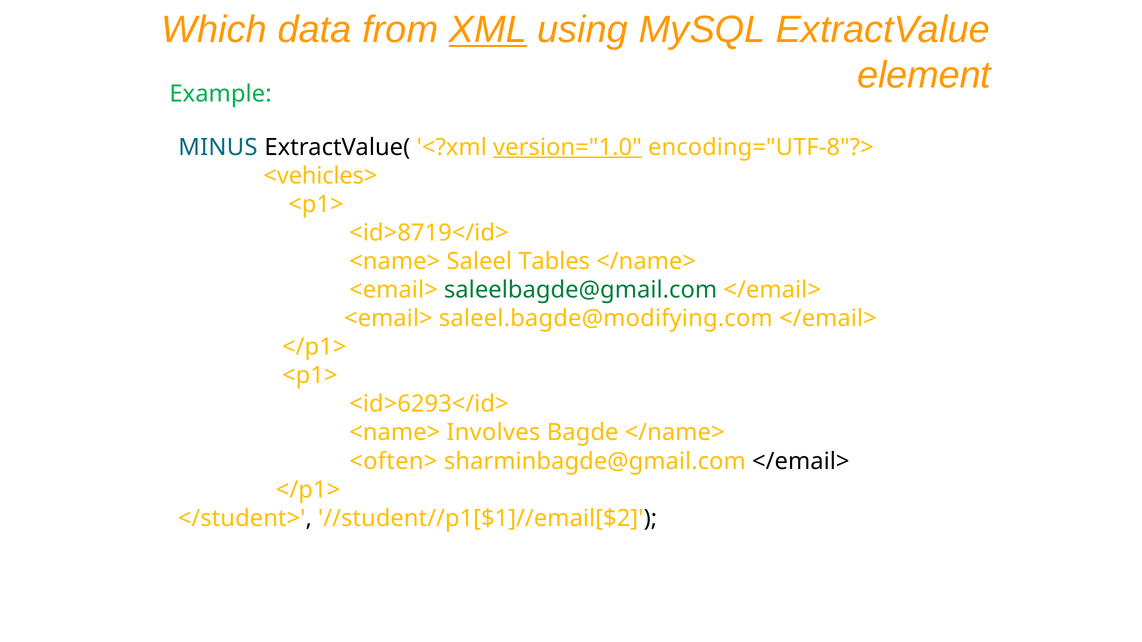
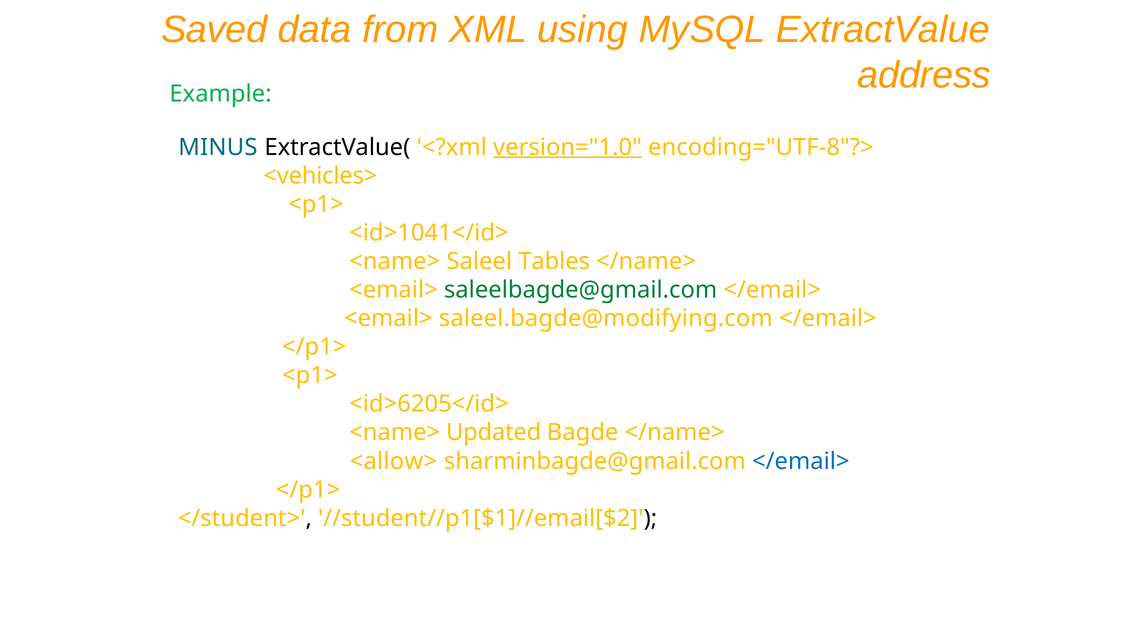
Which: Which -> Saved (214, 30)
XML underline: present -> none (488, 30)
element: element -> address (924, 75)
<id>8719</id>: <id>8719</id> -> <id>1041</id> (429, 233)
<id>6293</id>: <id>6293</id> -> <id>6205</id> (429, 404)
Involves: Involves -> Updated (494, 433)
<often>: <often> -> <allow> (393, 461)
</email> colour: black -> blue (801, 461)
